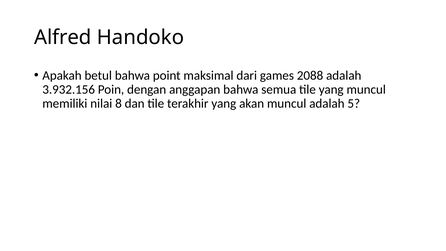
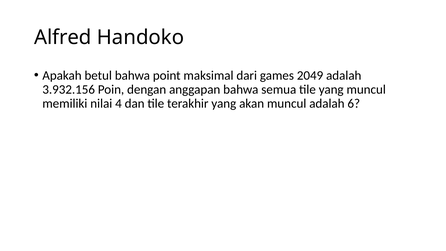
2088: 2088 -> 2049 (310, 75)
8: 8 -> 4 (118, 104)
5: 5 -> 6 (354, 104)
